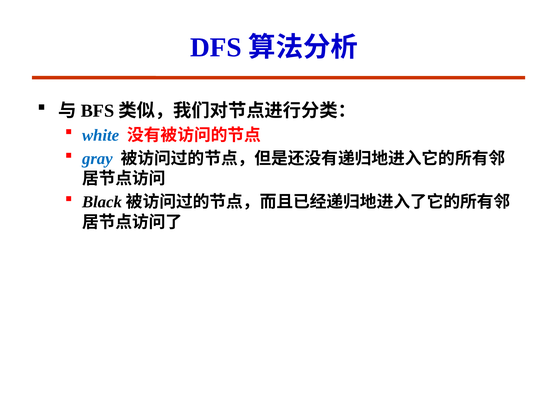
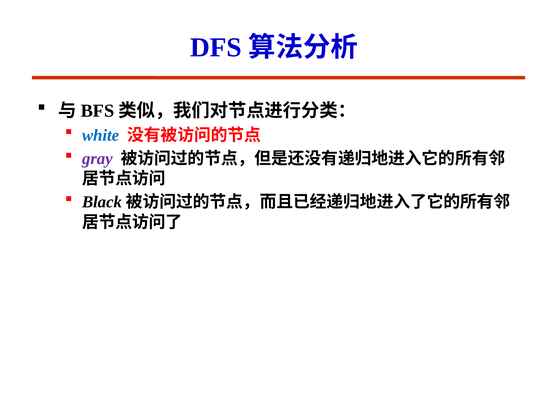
gray colour: blue -> purple (97, 159)
